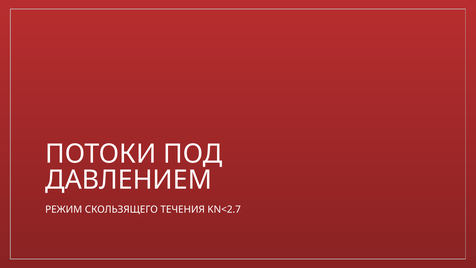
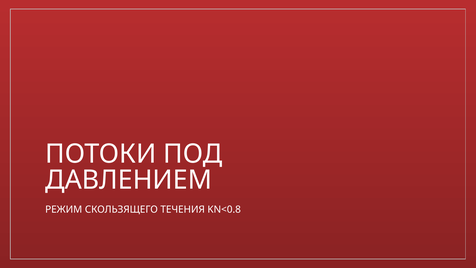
KN<2.7: KN<2.7 -> KN<0.8 (224, 209)
